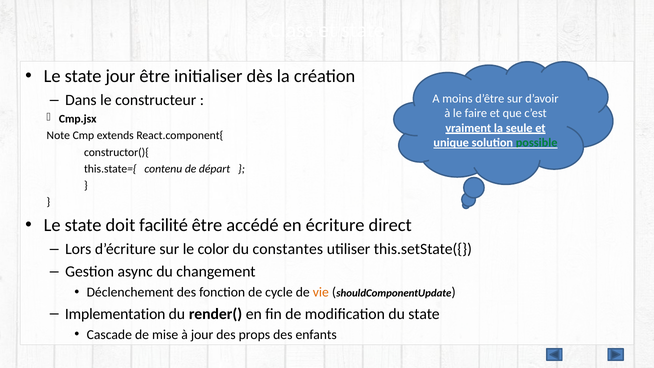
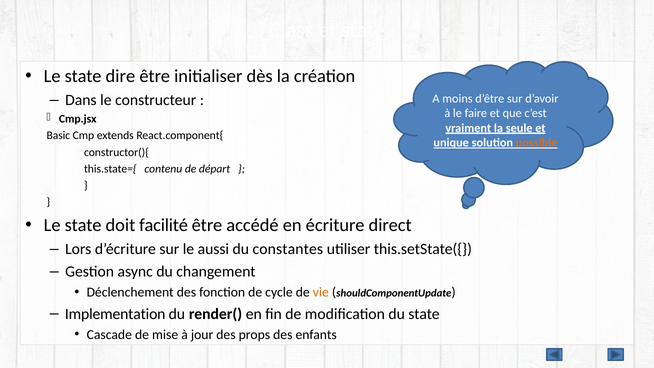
state jour: jour -> dire (120, 76)
Note: Note -> Basic (58, 136)
possible colour: green -> orange (537, 143)
color: color -> aussi (213, 249)
